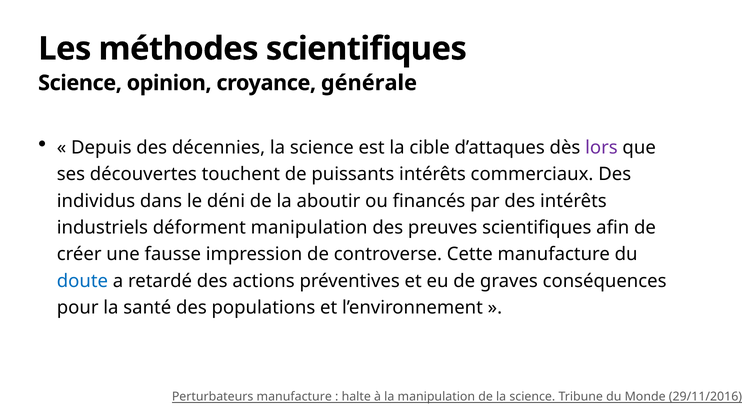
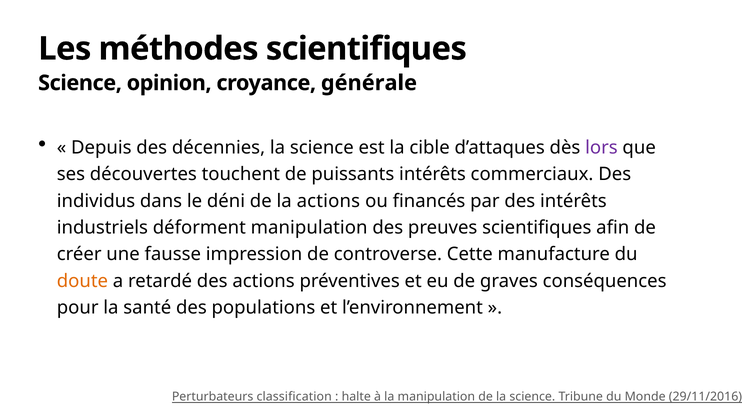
la aboutir: aboutir -> actions (328, 201)
doute colour: blue -> orange (82, 281)
Perturbateurs manufacture: manufacture -> classification (294, 397)
